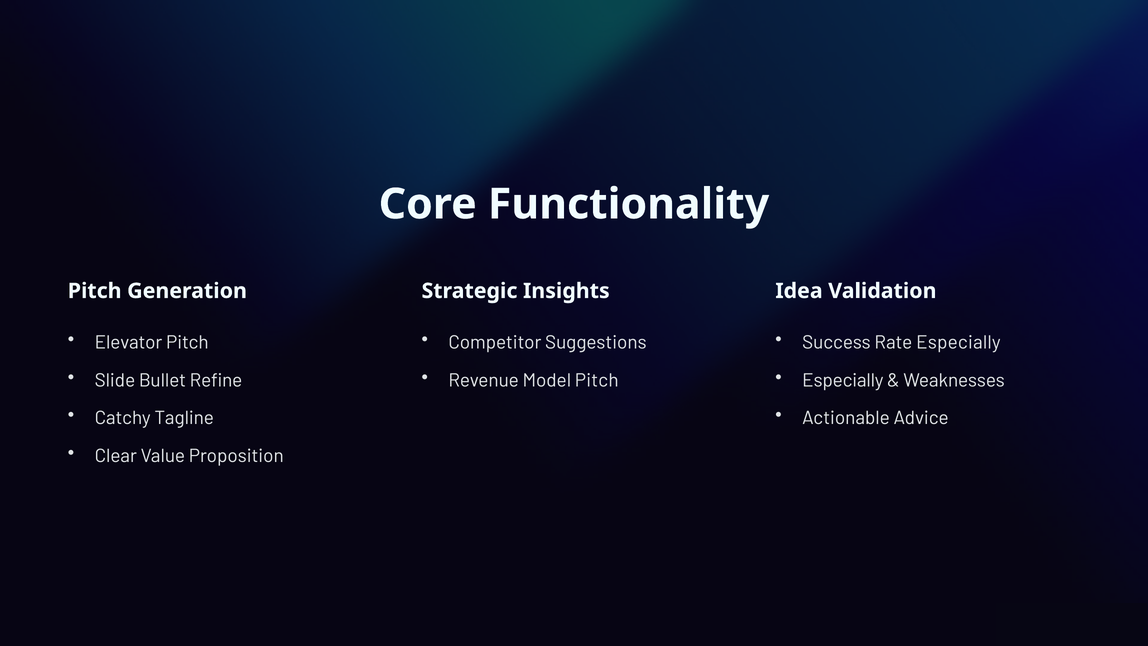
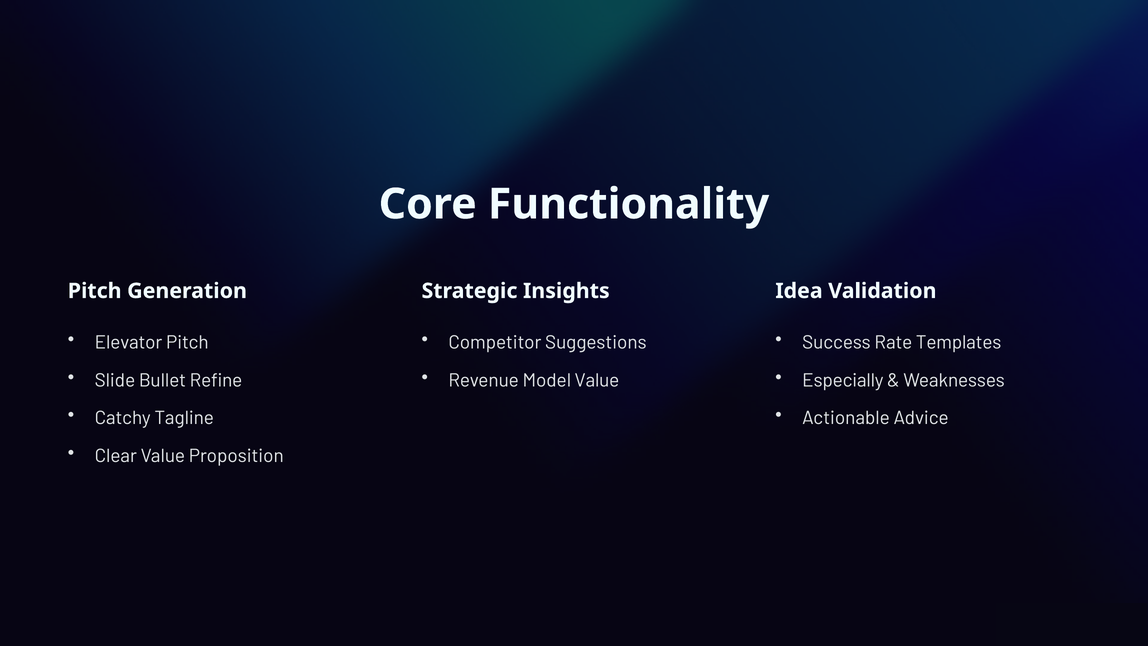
Rate Especially: Especially -> Templates (959, 342)
Model Pitch: Pitch -> Value (597, 380)
